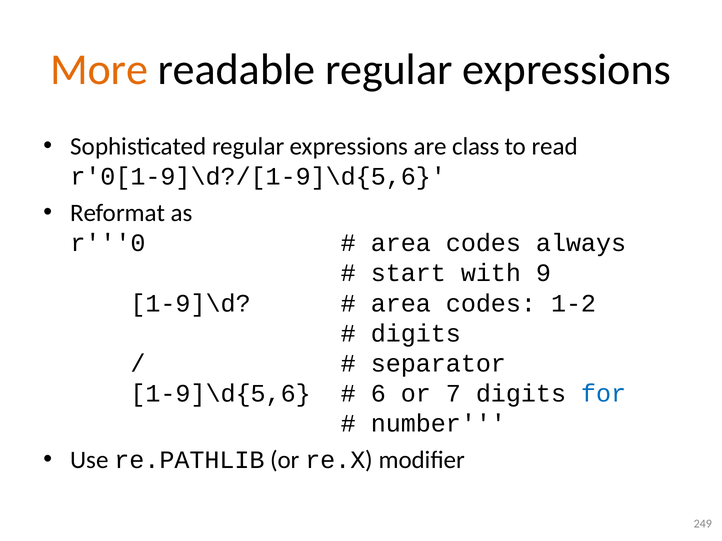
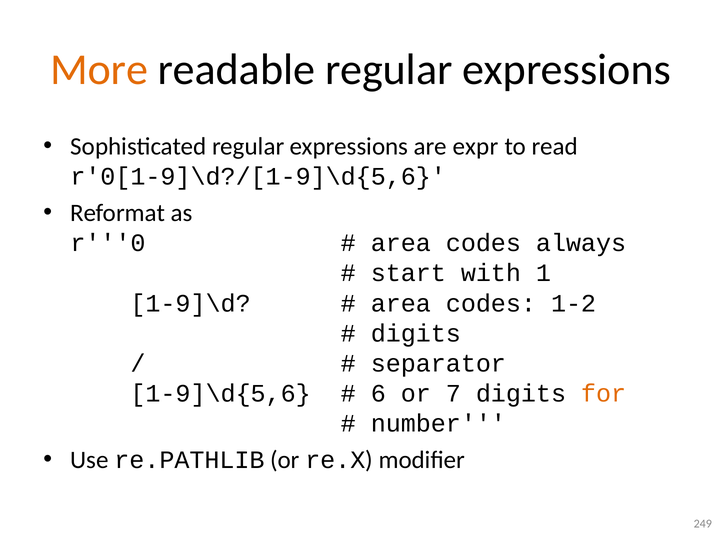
class: class -> expr (476, 147)
9: 9 -> 1 (544, 273)
for colour: blue -> orange (604, 394)
